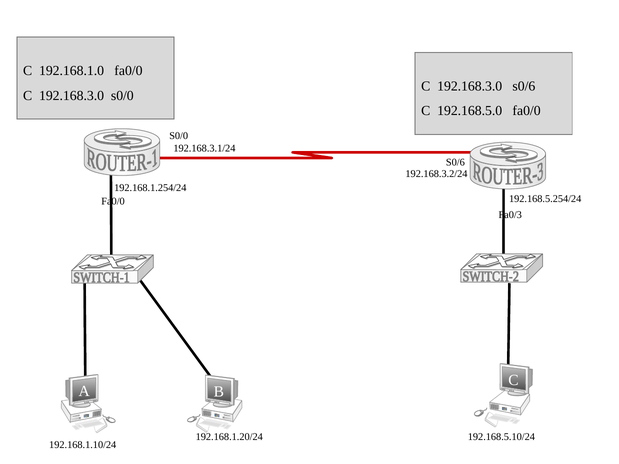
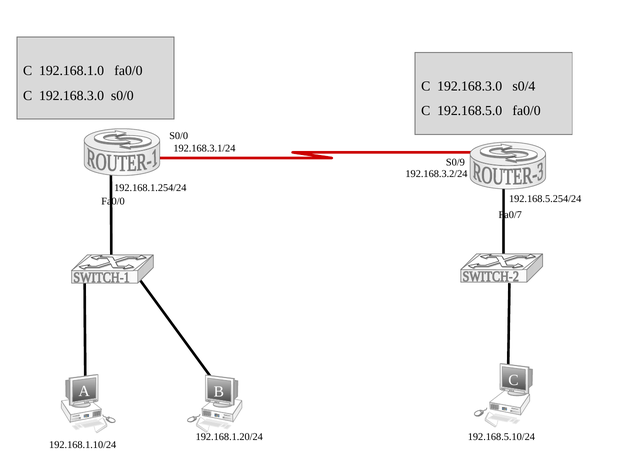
192.168.3.0 s0/6: s0/6 -> s0/4 (524, 86)
S0/6: S0/6 -> S0/9 (455, 163)
Fa0/3: Fa0/3 -> Fa0/7 (510, 215)
